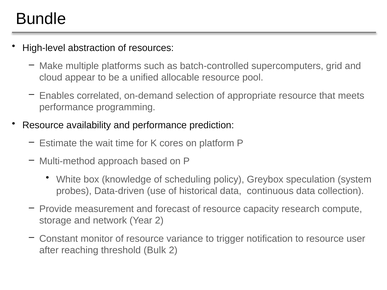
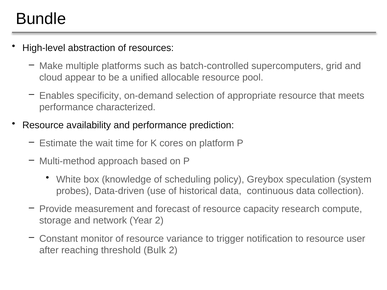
correlated: correlated -> specificity (99, 96)
programming: programming -> characterized (126, 107)
